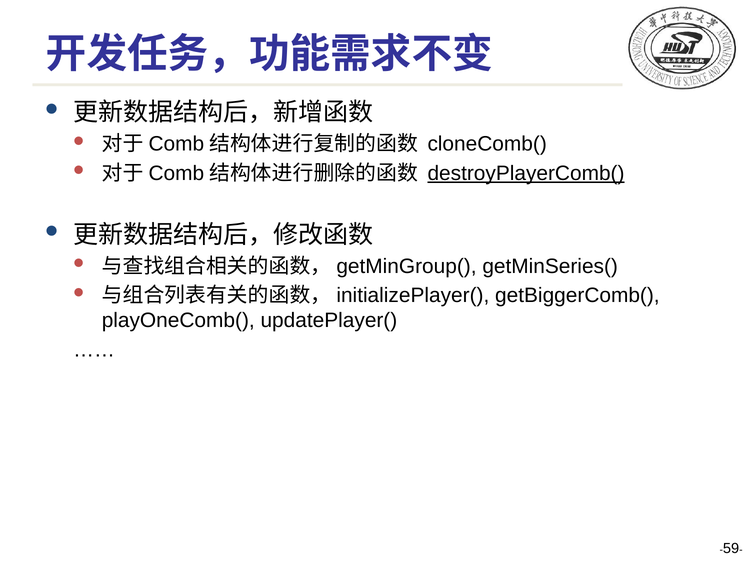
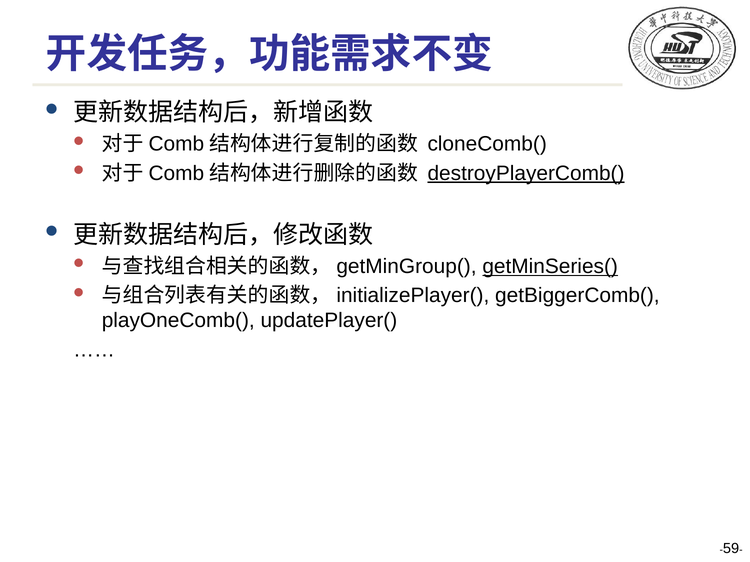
getMinSeries( underline: none -> present (550, 267)
